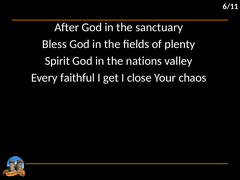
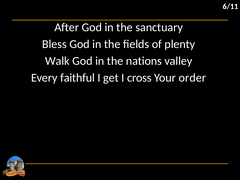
Spirit: Spirit -> Walk (57, 61)
close: close -> cross (139, 78)
chaos: chaos -> order (192, 78)
